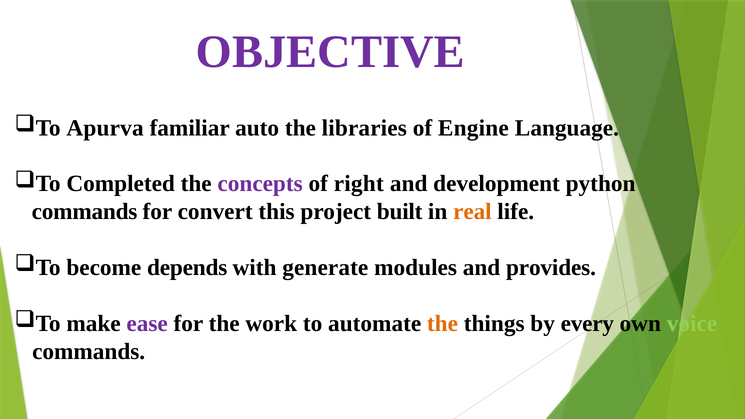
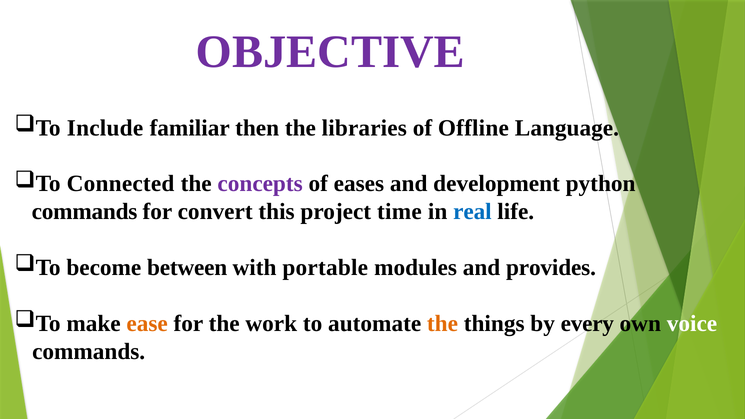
Apurva: Apurva -> Include (105, 128)
auto: auto -> then (257, 128)
Engine: Engine -> Offline (473, 128)
Completed: Completed -> Connected (121, 184)
right: right -> eases (359, 184)
built: built -> time (399, 212)
real colour: orange -> blue (472, 212)
depends: depends -> between (187, 268)
generate: generate -> portable (325, 268)
ease colour: purple -> orange (147, 323)
voice colour: light green -> white (692, 323)
